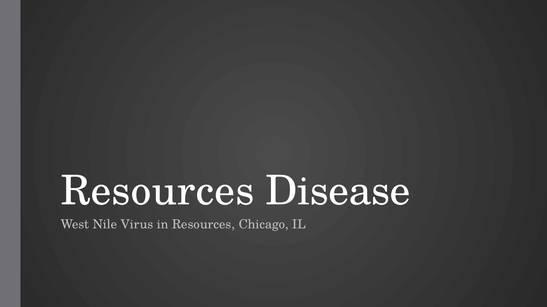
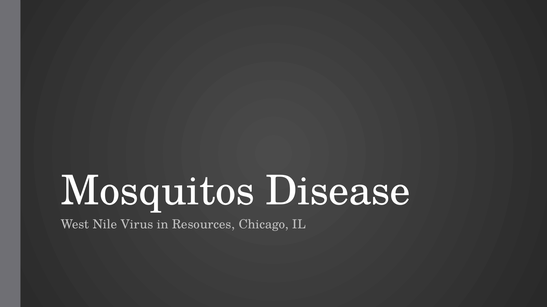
Resources: Resources -> Mosquitos (158, 191)
